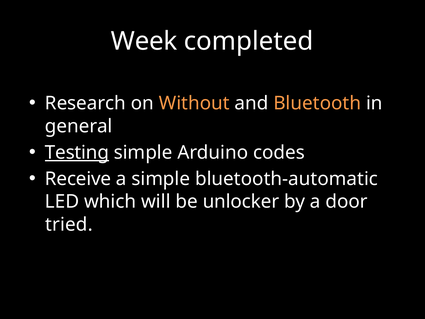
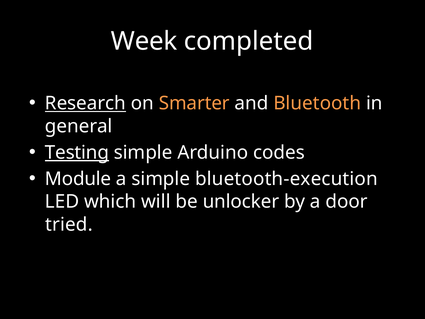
Research underline: none -> present (85, 103)
Without: Without -> Smarter (194, 103)
Receive: Receive -> Module (78, 179)
bluetooth-automatic: bluetooth-automatic -> bluetooth-execution (286, 179)
